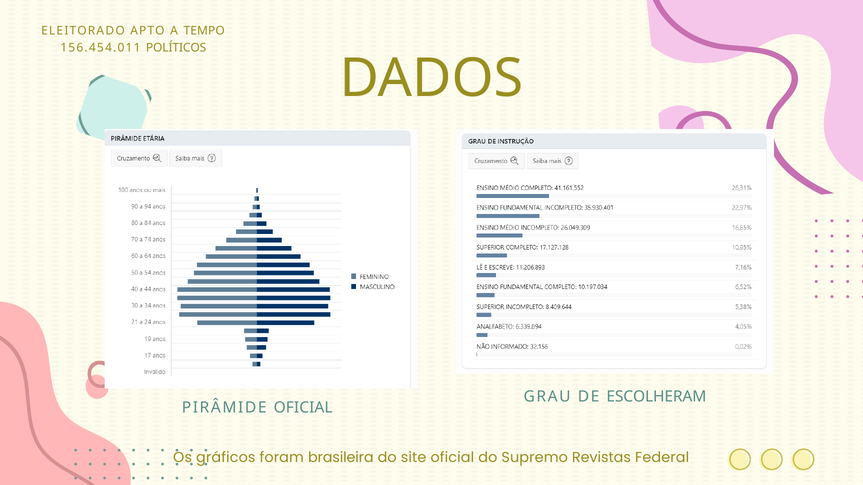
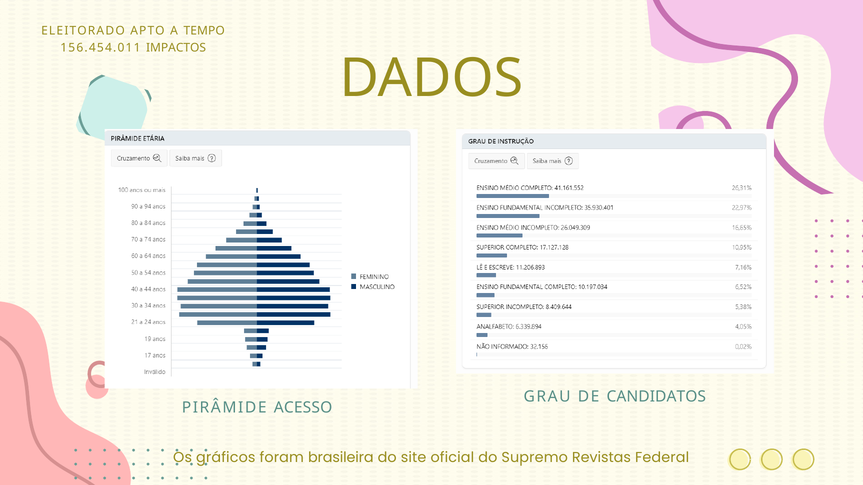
POLÍTICOS: POLÍTICOS -> IMPACTOS (176, 48)
ESCOLHERAM: ESCOLHERAM -> CANDIDATOS (656, 397)
PIRÂMIDE OFICIAL: OFICIAL -> ACESSO (303, 408)
